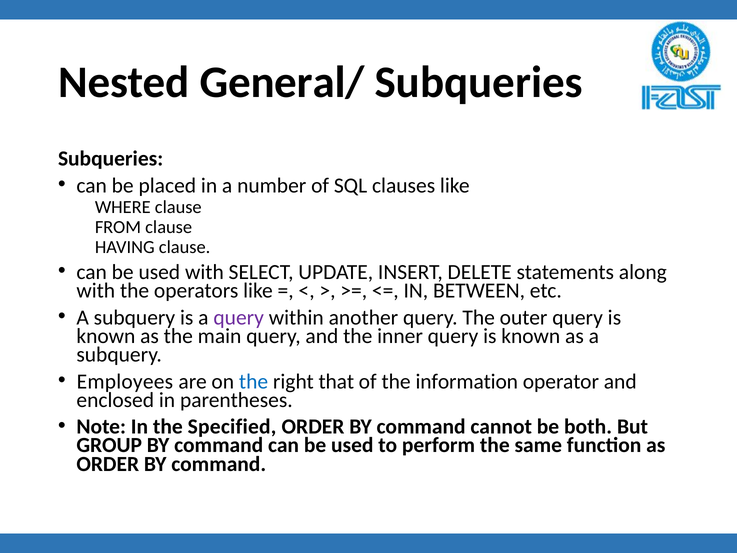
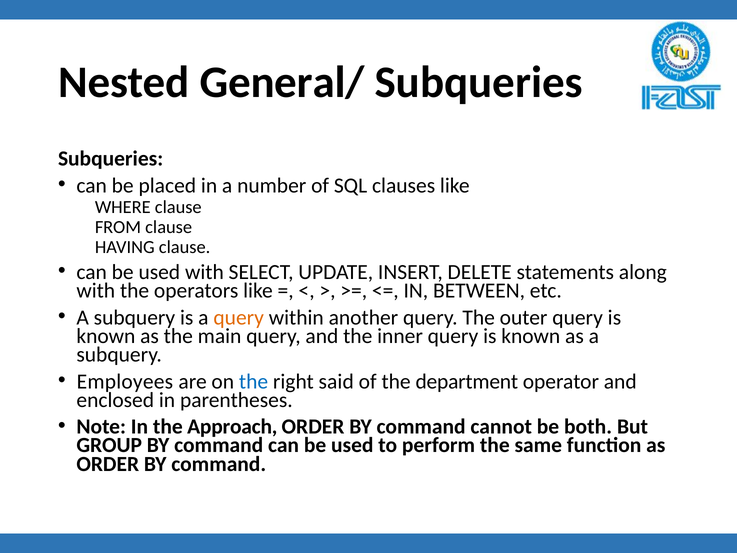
query colour: purple -> orange (239, 317)
that: that -> said (336, 381)
information: information -> department (467, 381)
Specified: Specified -> Approach (232, 427)
